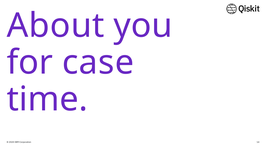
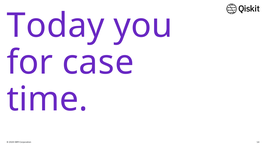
About: About -> Today (56, 26)
